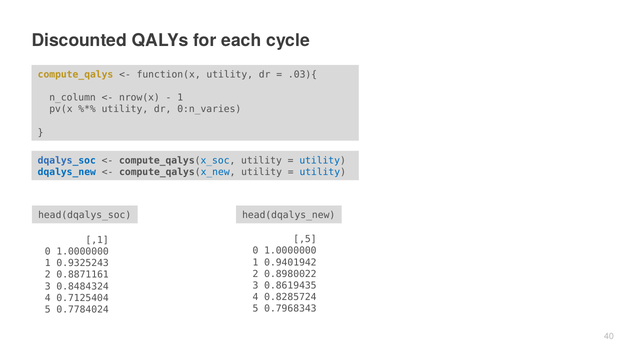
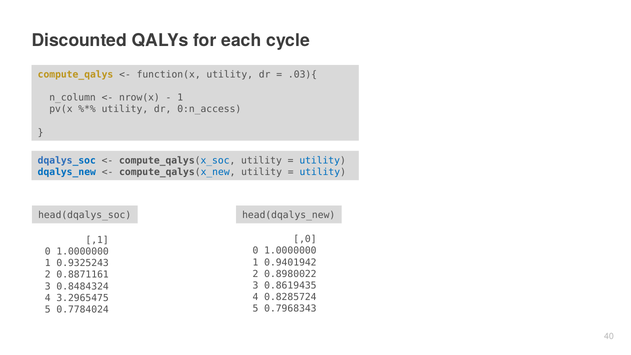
0:n_varies: 0:n_varies -> 0:n_access (209, 109)
,5: ,5 -> ,0 (305, 239)
0.7125404: 0.7125404 -> 3.2965475 (83, 298)
